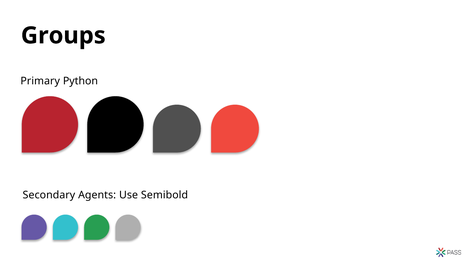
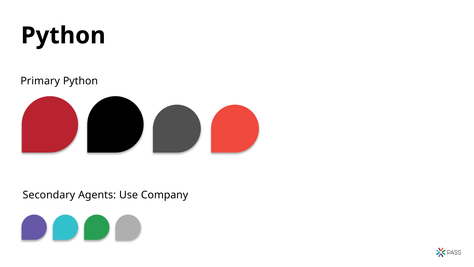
Groups: Groups -> Python (63, 36)
Semibold: Semibold -> Company (165, 195)
